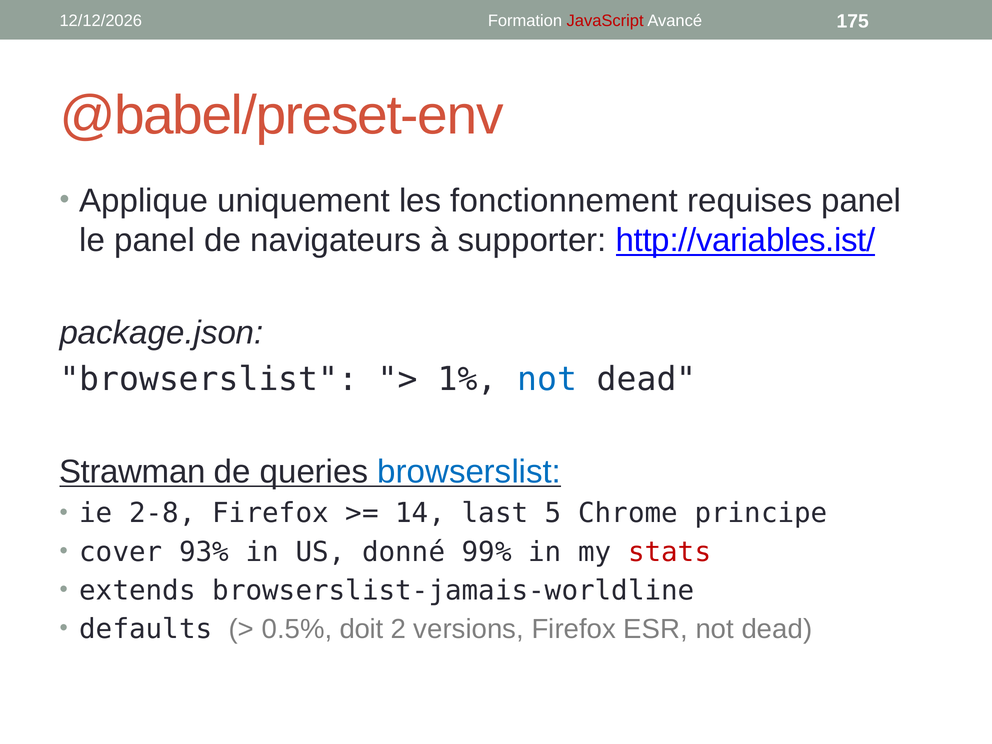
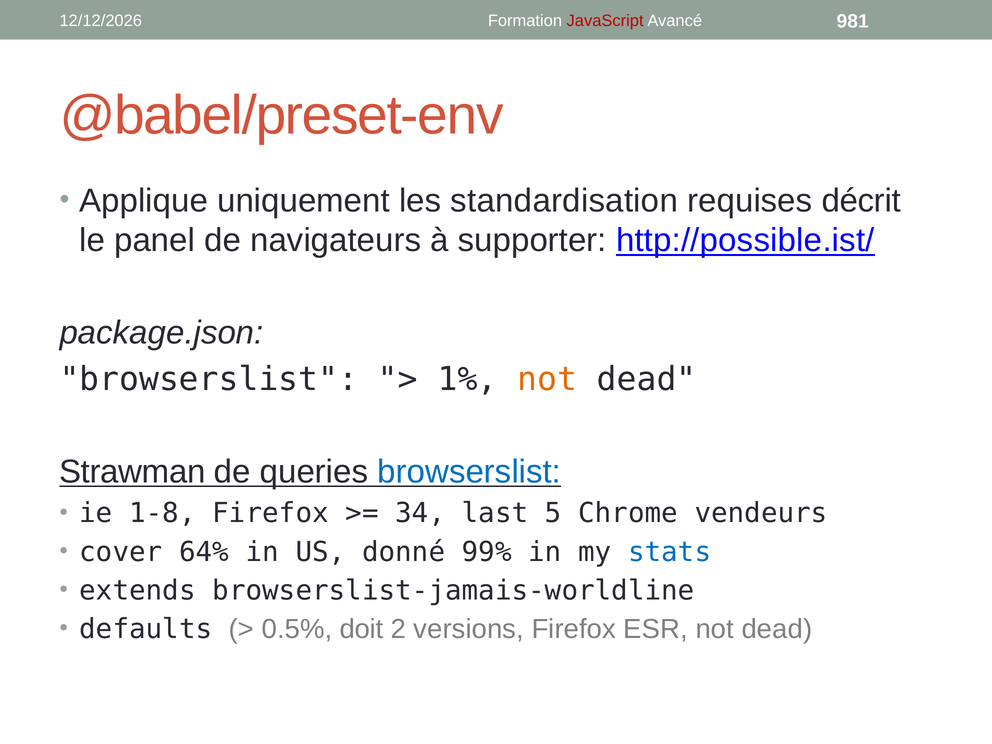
175: 175 -> 981 (853, 21)
fonctionnement: fonctionnement -> standardisation (564, 201)
requises panel: panel -> décrit (861, 201)
http://variables.ist/: http://variables.ist/ -> http://possible.ist/ (745, 240)
not colour: blue -> orange (547, 379)
2-8: 2-8 -> 1-8 (162, 513)
14: 14 -> 34 (420, 513)
principe: principe -> vendeurs (761, 513)
93%: 93% -> 64% (204, 552)
stats colour: red -> blue (670, 552)
